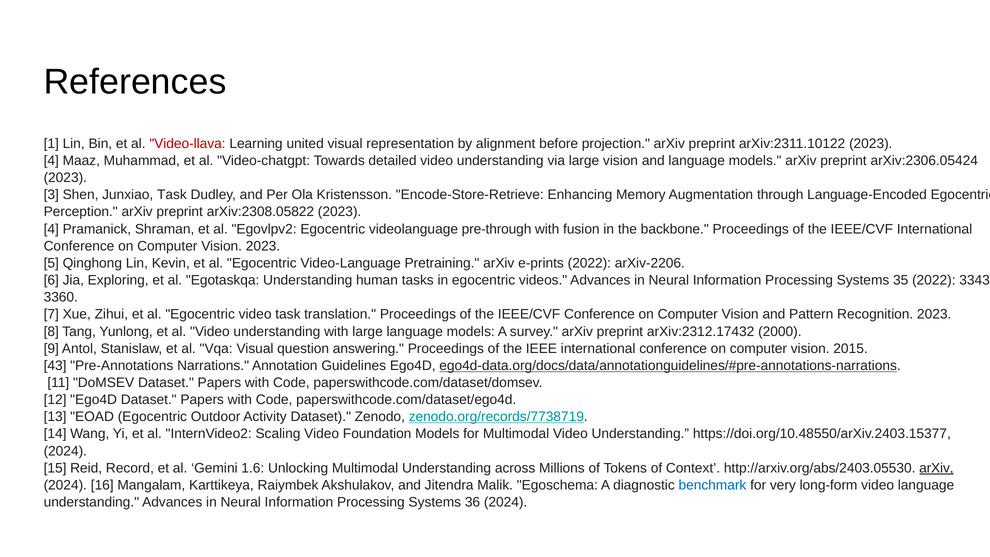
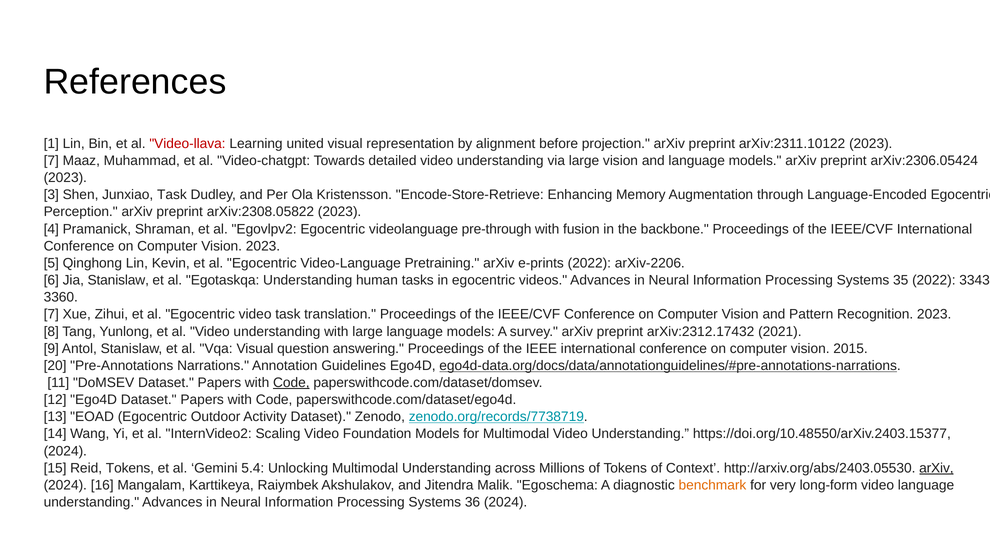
4: 4 -> 7 (51, 161)
Jia Exploring: Exploring -> Stanislaw (118, 280)
2000: 2000 -> 2021 (780, 331)
43: 43 -> 20 (55, 366)
Code underline: none -> present (291, 383)
Reid Record: Record -> Tokens (130, 468)
1.6: 1.6 -> 5.4 (253, 468)
benchmark colour: blue -> orange (712, 485)
